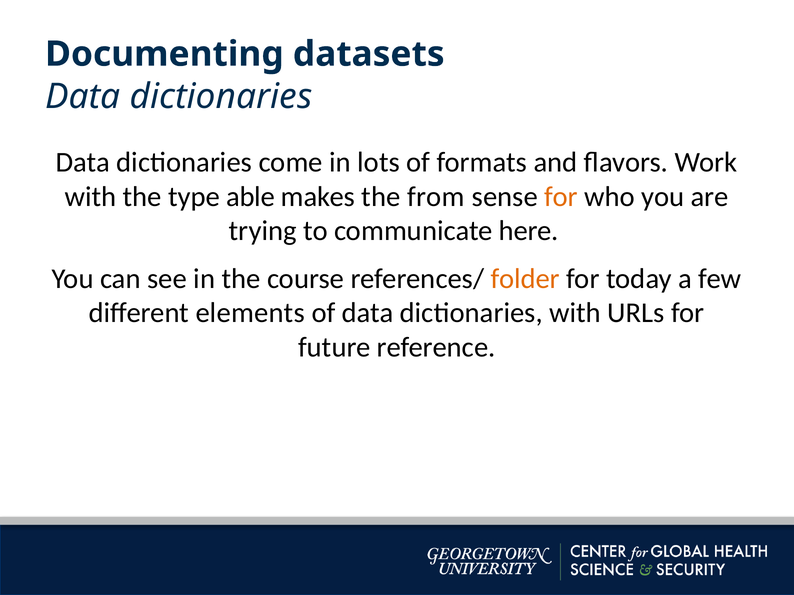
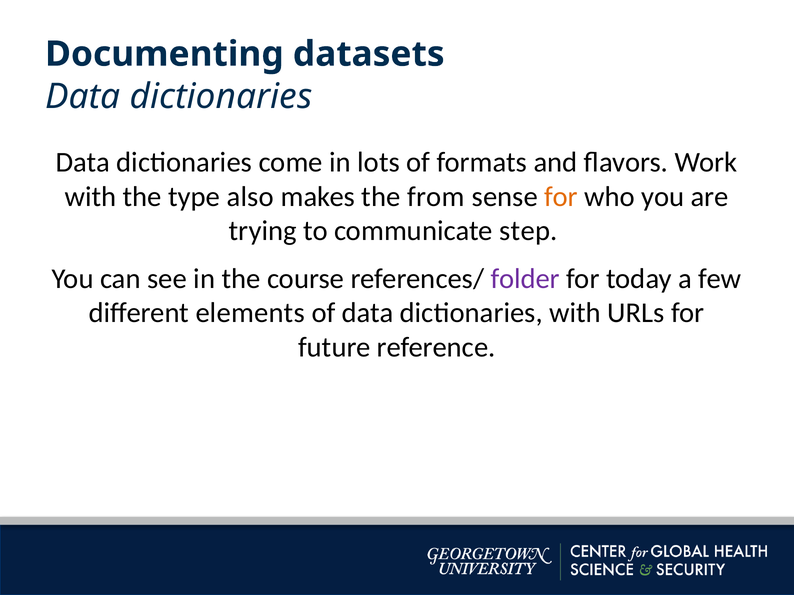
able: able -> also (250, 197)
here: here -> step (528, 231)
folder colour: orange -> purple (525, 279)
